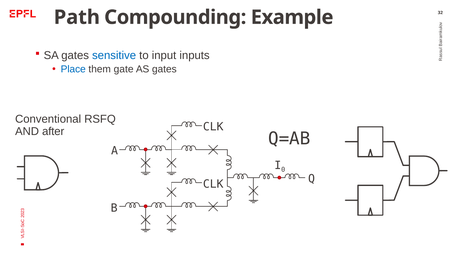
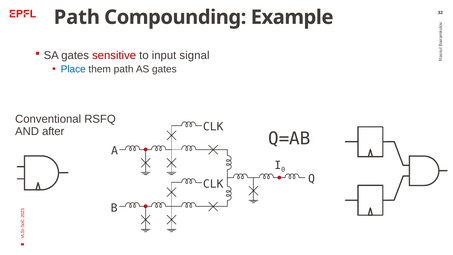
sensitive colour: blue -> red (114, 55)
inputs: inputs -> signal (194, 55)
them gate: gate -> path (124, 69)
